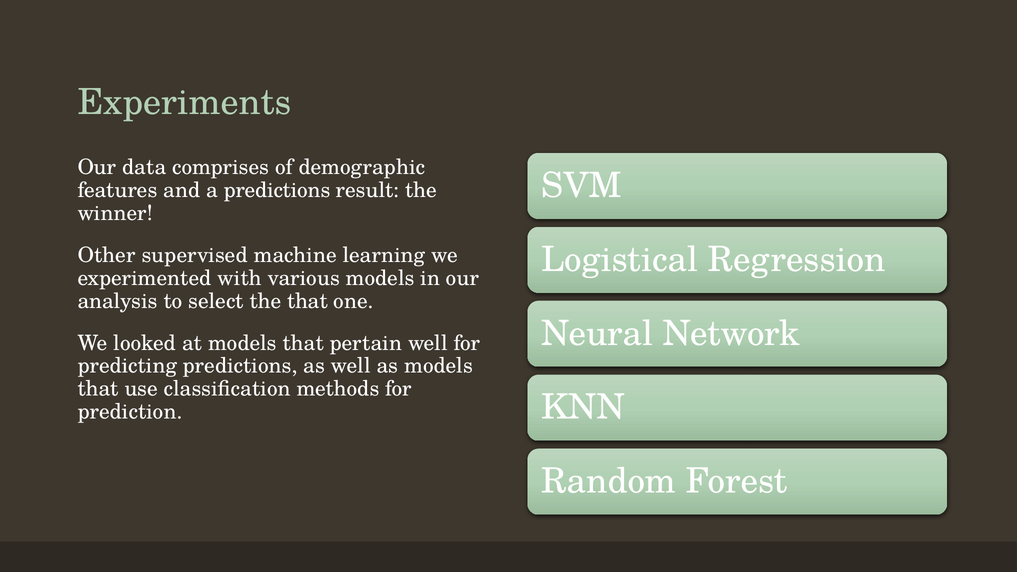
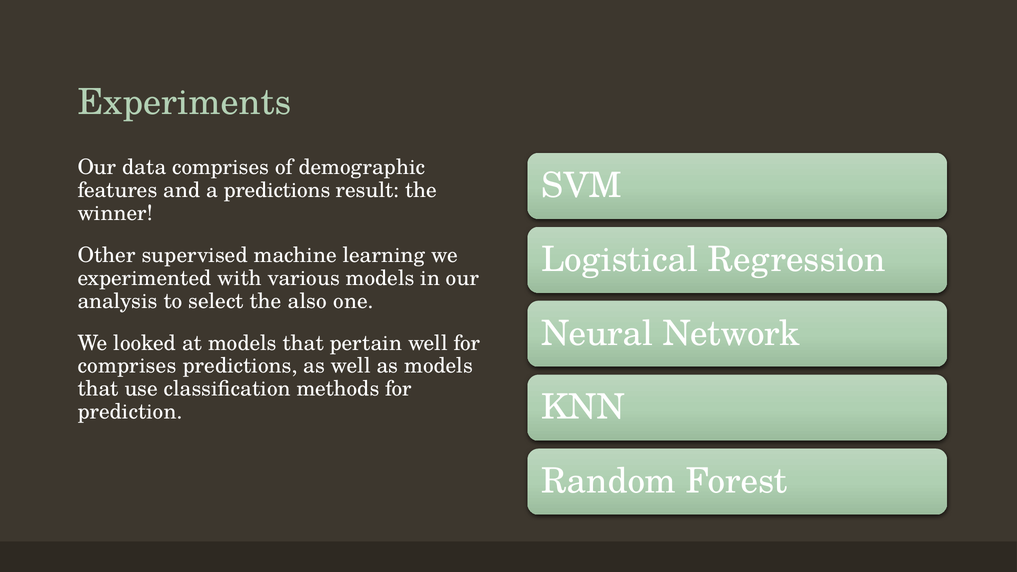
the that: that -> also (307, 301)
predicting: predicting -> comprises (127, 366)
